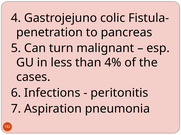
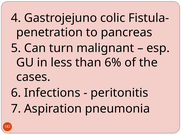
4%: 4% -> 6% (113, 63)
